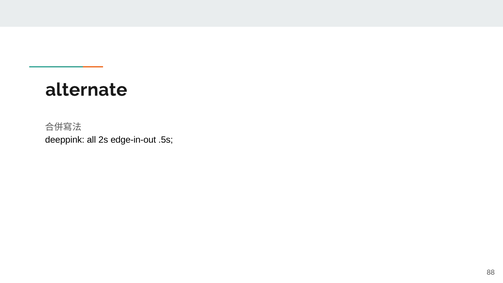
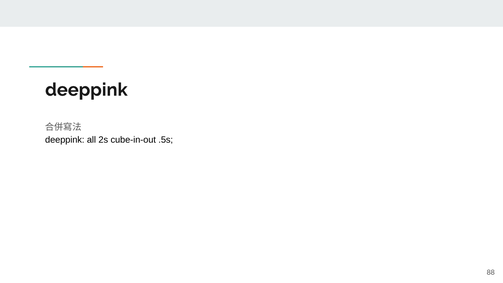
alternate: alternate -> deeppink (86, 90)
edge-in-out: edge-in-out -> cube-in-out (133, 140)
